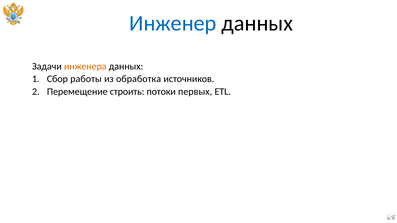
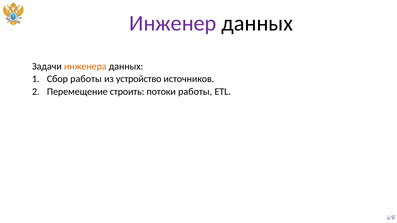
Инженер colour: blue -> purple (173, 23)
обработка: обработка -> устройство (139, 79)
потоки первых: первых -> работы (195, 92)
